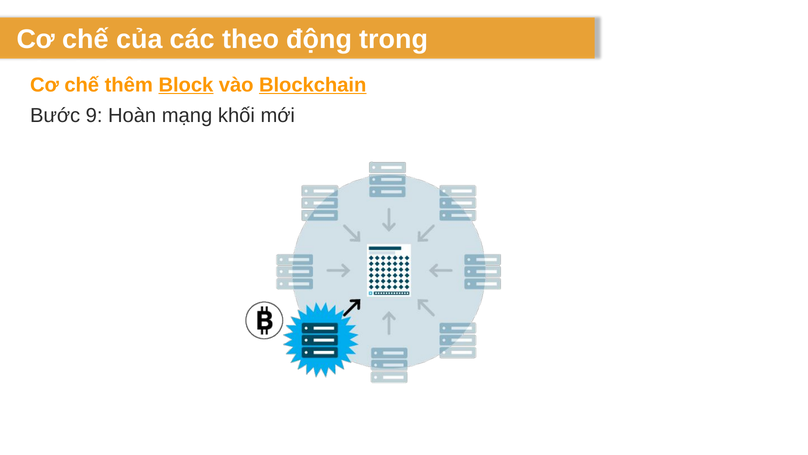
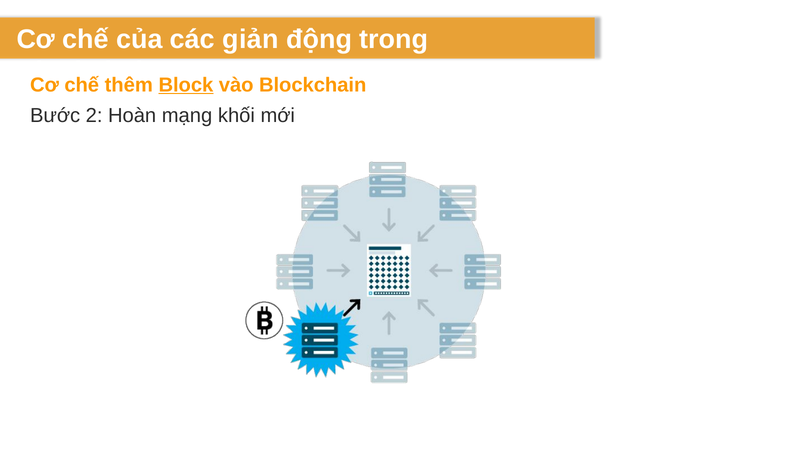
theo: theo -> giản (250, 39)
Blockchain underline: present -> none (313, 85)
9: 9 -> 2 (94, 115)
